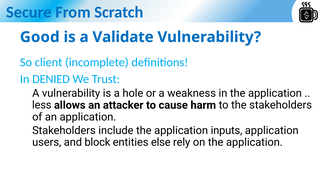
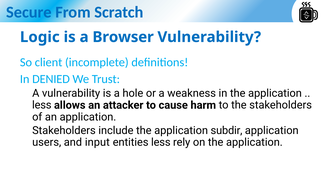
Good: Good -> Logic (40, 37)
Validate: Validate -> Browser (123, 37)
inputs: inputs -> subdir (226, 130)
block: block -> input (97, 142)
entities else: else -> less (161, 142)
